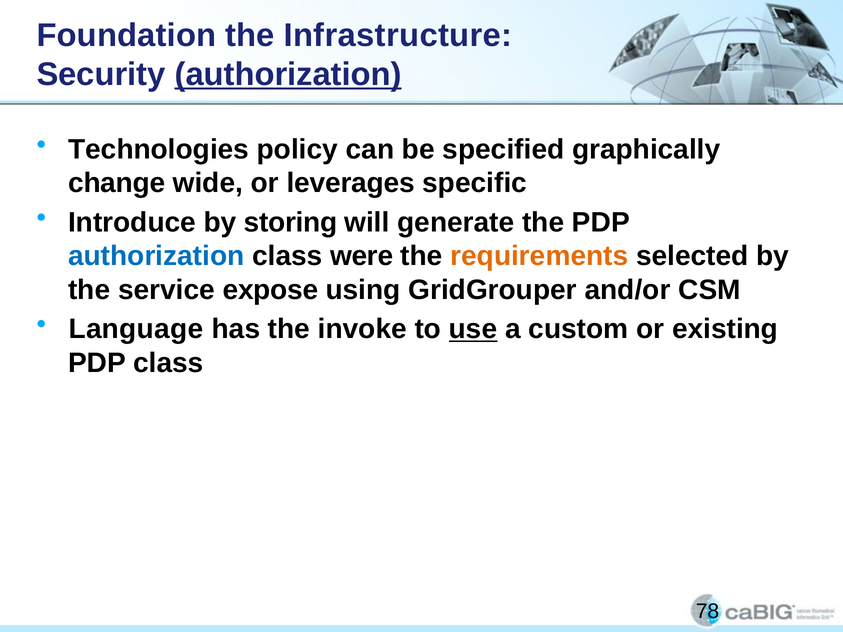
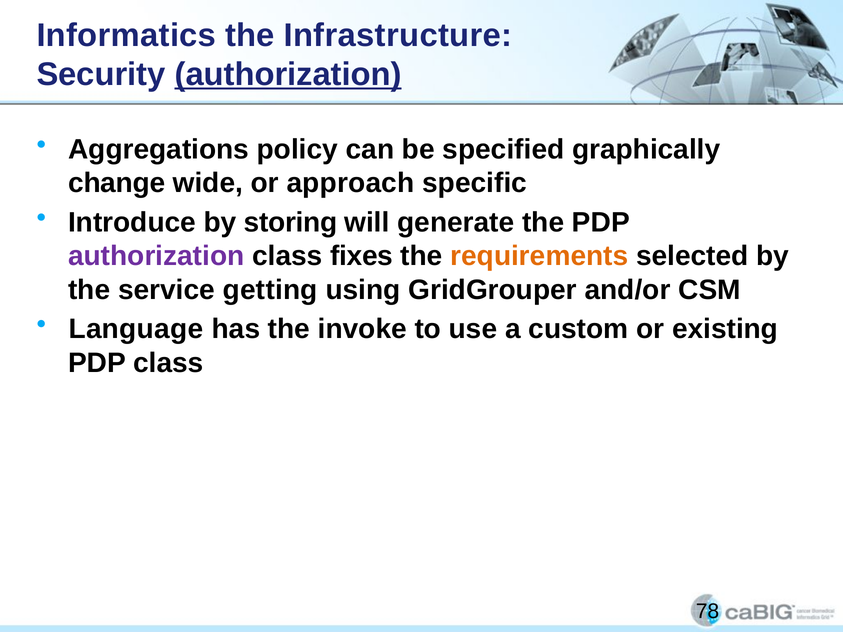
Foundation: Foundation -> Informatics (126, 35)
Technologies: Technologies -> Aggregations (159, 149)
leverages: leverages -> approach (351, 183)
authorization colour: blue -> purple (156, 256)
were: were -> fixes (362, 256)
expose: expose -> getting (270, 290)
use underline: present -> none (473, 329)
